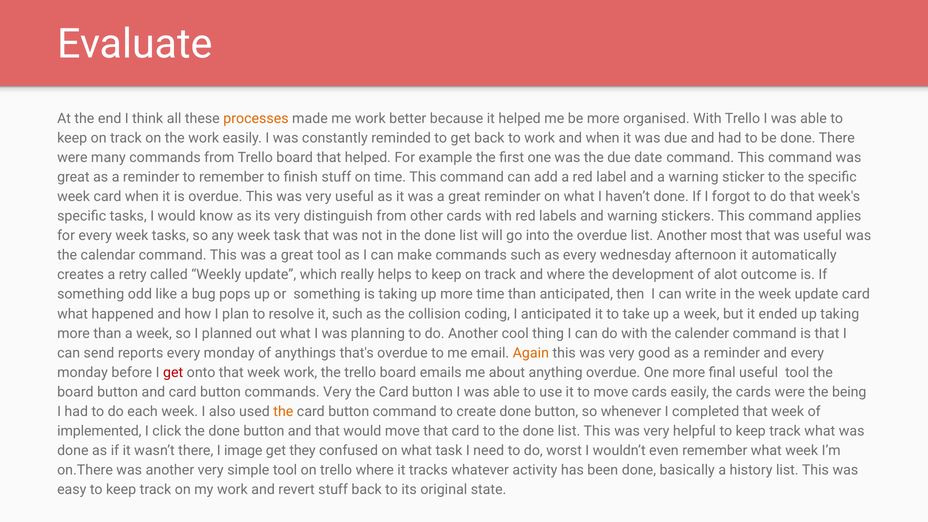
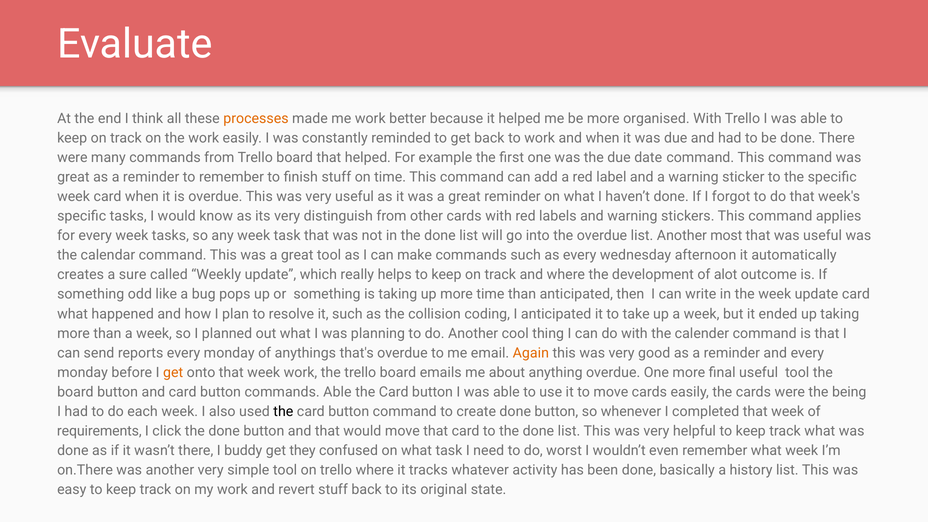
retry: retry -> sure (133, 275)
get colour: red -> orange (173, 372)
commands Very: Very -> Able (337, 392)
the colour: orange -> black (283, 412)
implemented: implemented -> requirements (99, 431)
image: image -> buddy (243, 451)
